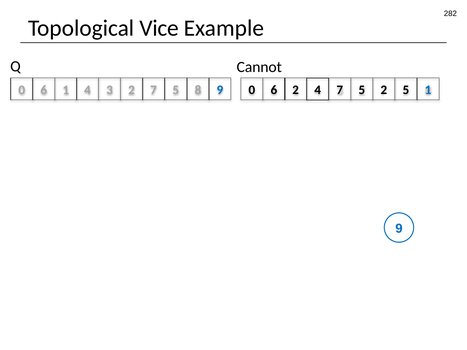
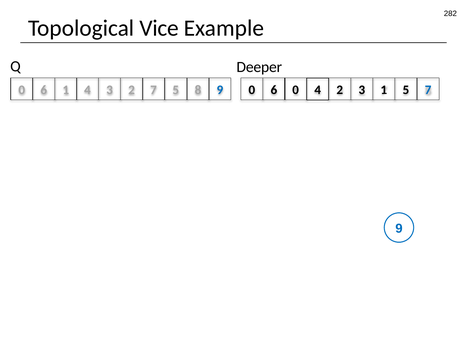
Cannot: Cannot -> Deeper (259, 67)
2 2: 2 -> 0 (296, 90)
4 7: 7 -> 2 (340, 90)
5 5: 5 -> 3 (362, 90)
8 2: 2 -> 1 (384, 90)
9 1: 1 -> 7 (428, 90)
